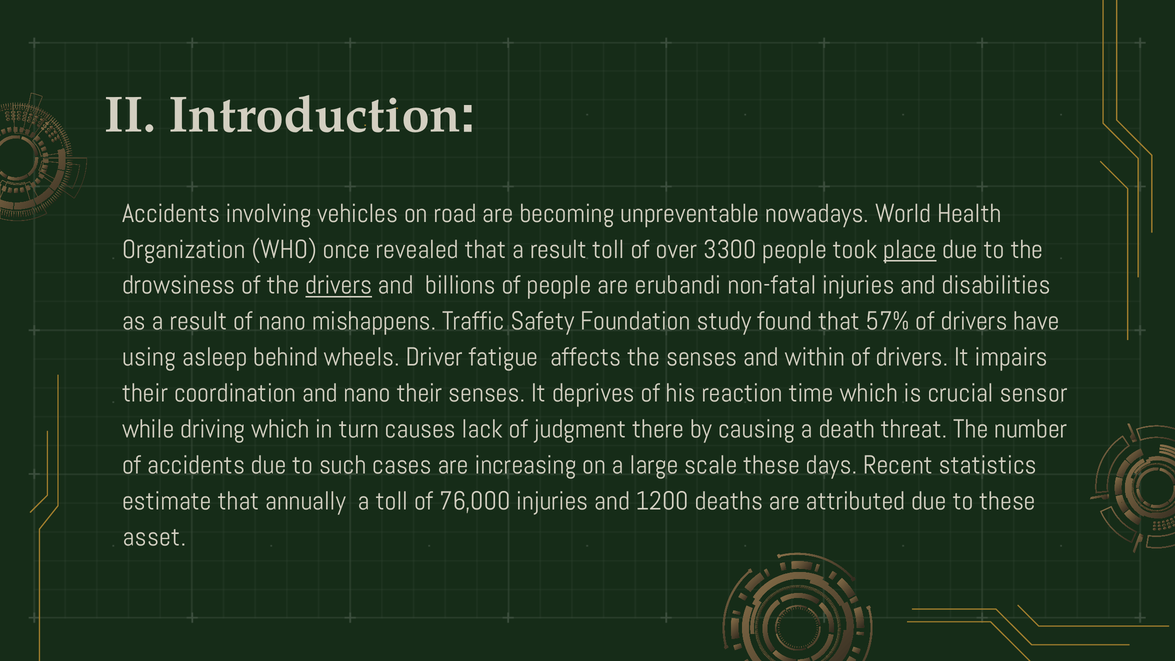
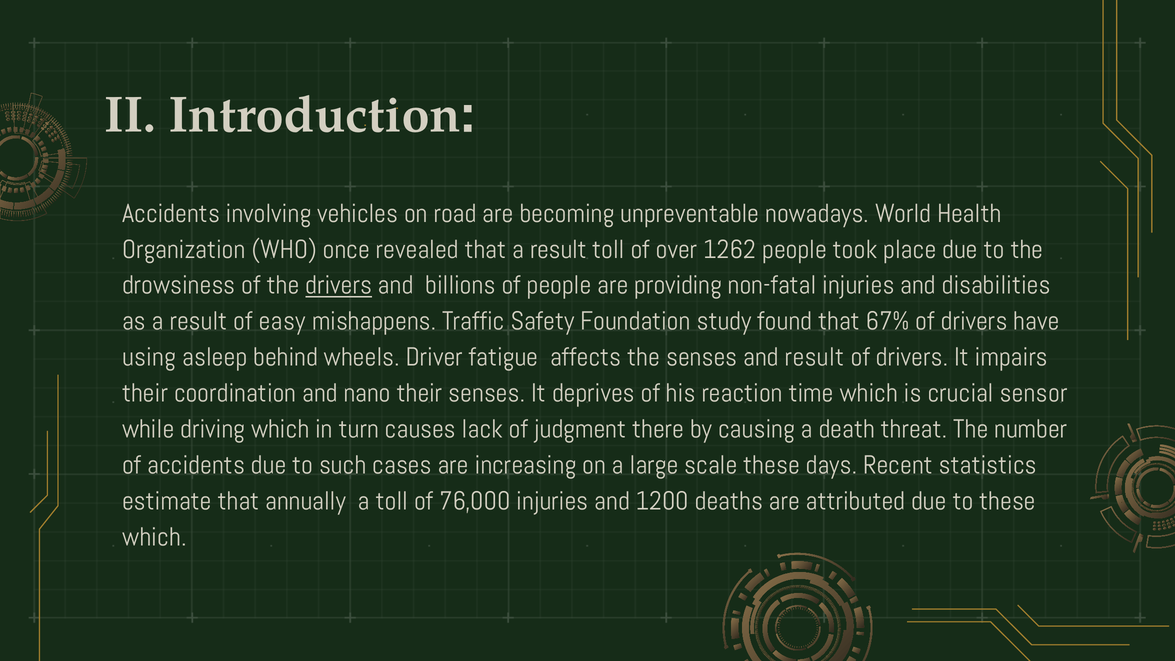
3300: 3300 -> 1262 (730, 249)
place underline: present -> none (910, 249)
erubandi: erubandi -> providing (678, 285)
of nano: nano -> easy (282, 321)
57%: 57% -> 67% (888, 321)
and within: within -> result (815, 357)
asset: asset -> which (155, 537)
